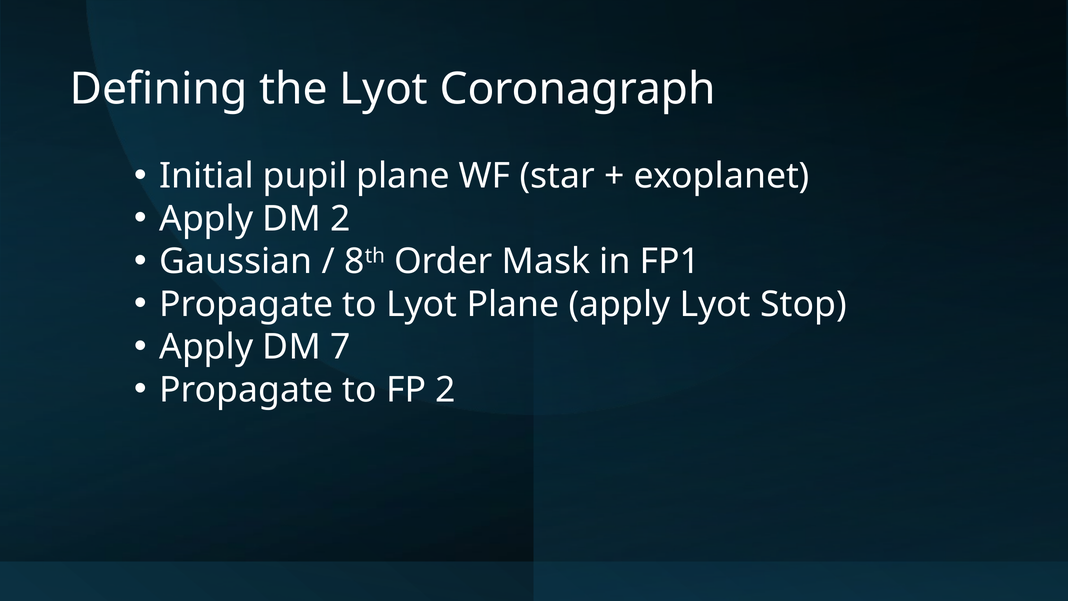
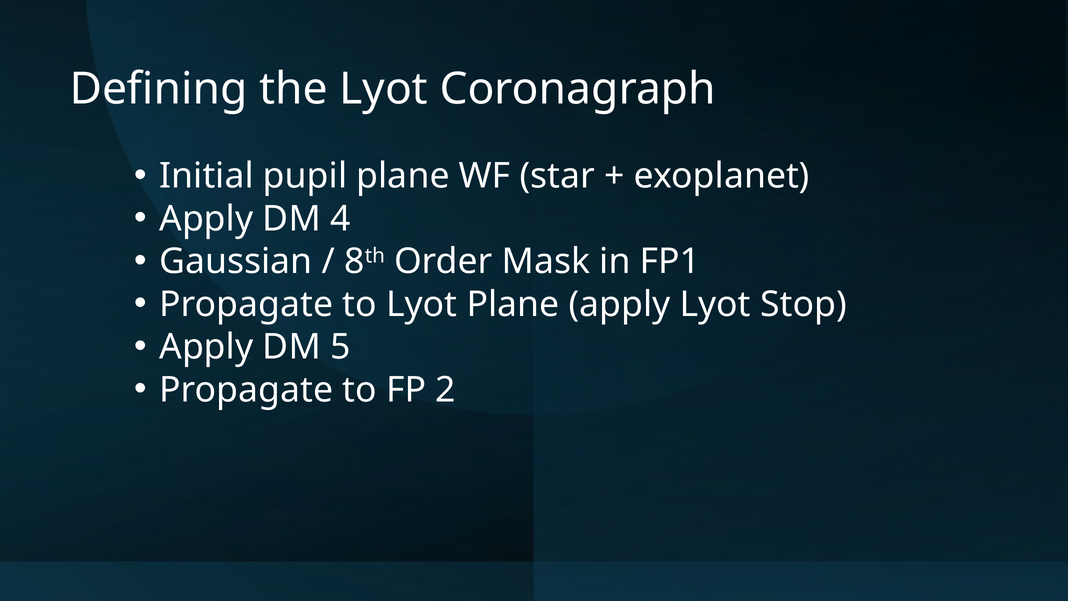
DM 2: 2 -> 4 (340, 219)
7: 7 -> 5 (340, 347)
